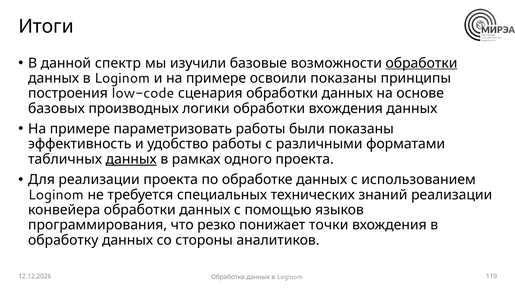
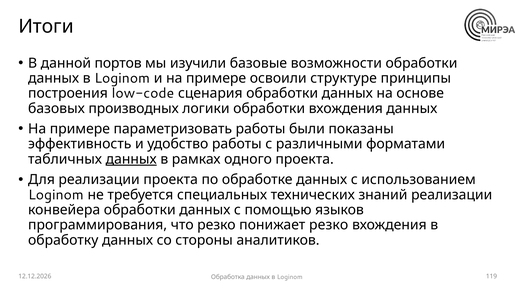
спектр: спектр -> портов (118, 63)
обработки underline: present -> none (421, 63)
освоили показаны: показаны -> структуре (344, 78)
понижает точки: точки -> резко (329, 225)
